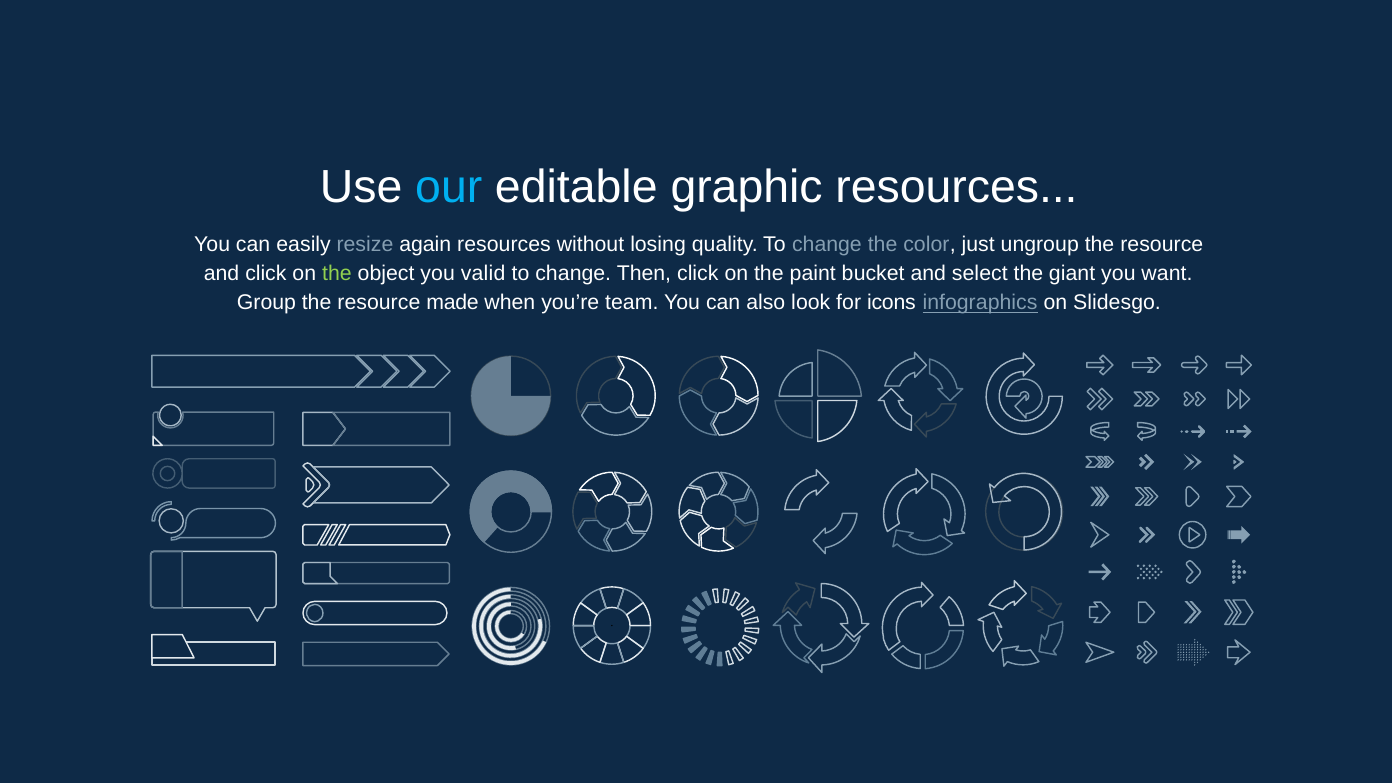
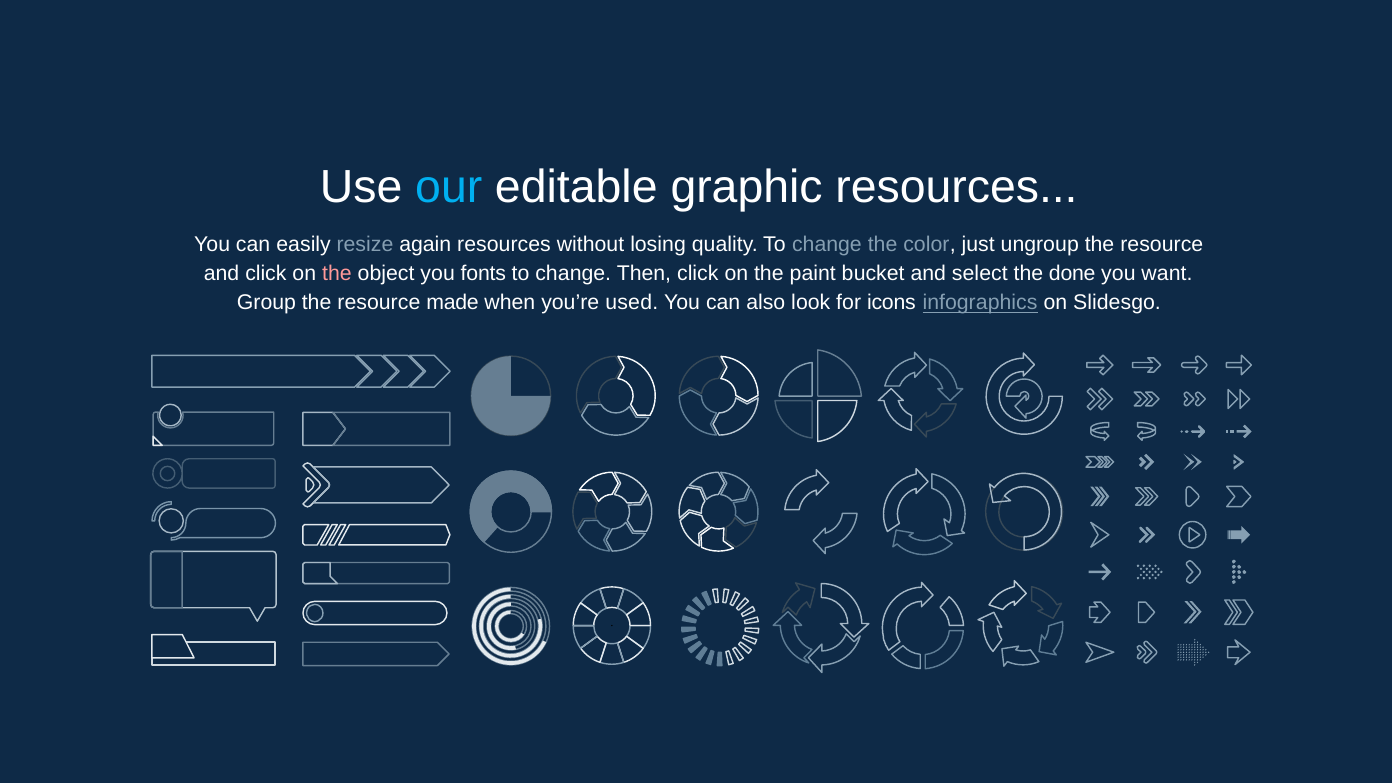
the colour: light green -> pink (337, 274)
valid: valid -> fonts (483, 274)
giant: giant -> done (1072, 274)
team: team -> used (632, 303)
